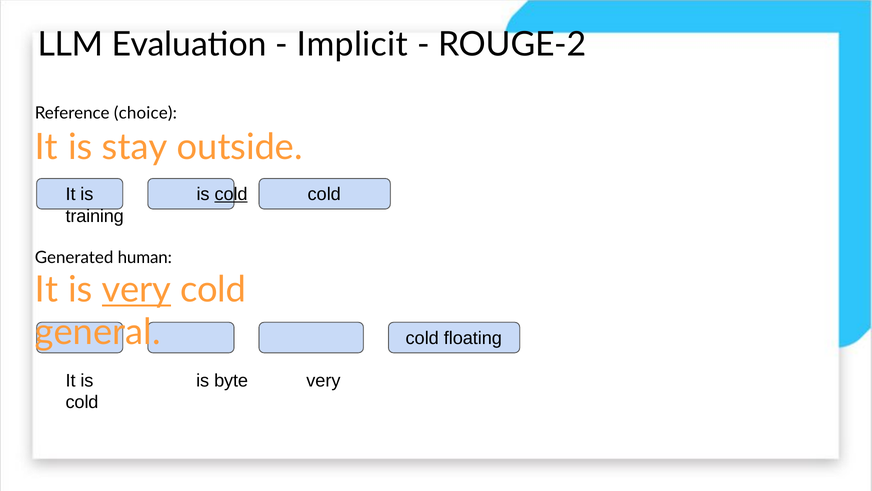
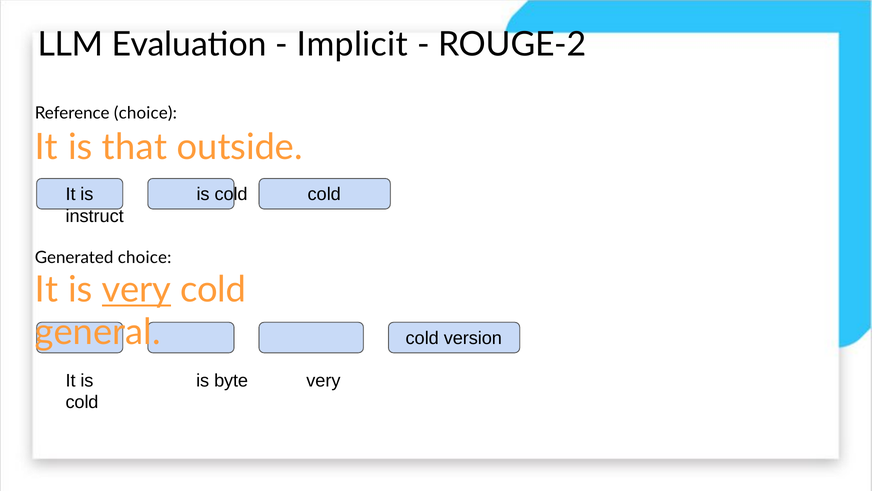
stay: stay -> that (134, 147)
cold underline: present -> none (231, 194)
training: training -> instruct (95, 216)
Generated human: human -> choice (145, 257)
floating: floating -> version (473, 338)
